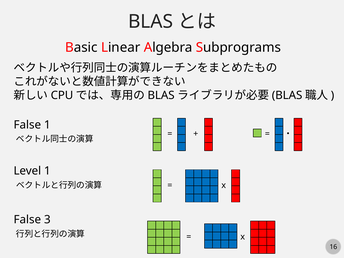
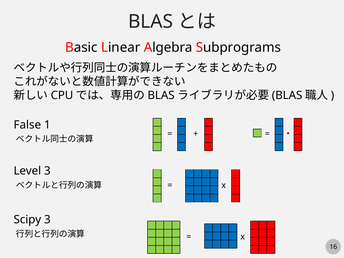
Level 1: 1 -> 3 (47, 171)
False: False -> Scipy (27, 220)
